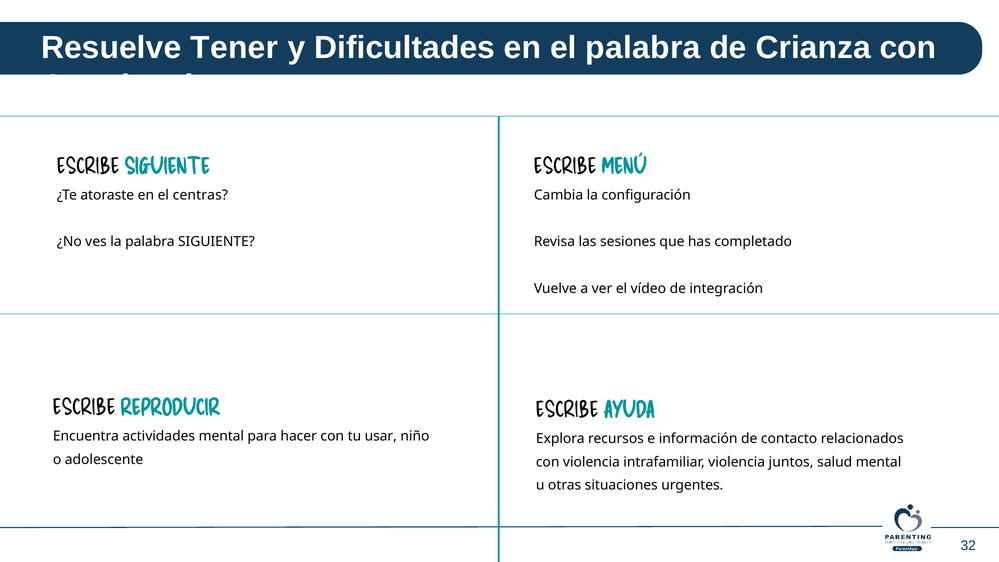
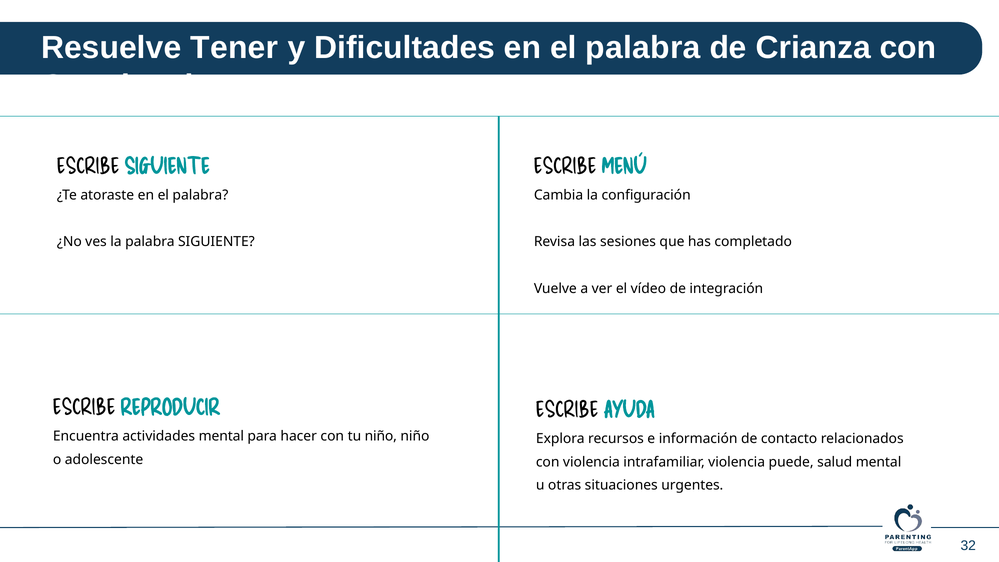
atoraste en el centras: centras -> palabra (200, 195)
tu usar: usar -> niño (381, 436)
juntos: juntos -> puede (791, 462)
